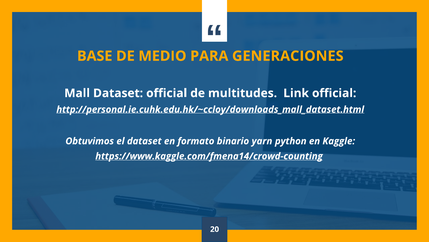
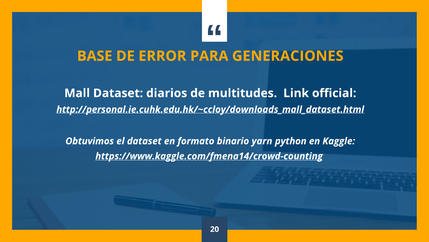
MEDIO: MEDIO -> ERROR (162, 56)
Dataset official: official -> diarios (167, 93)
